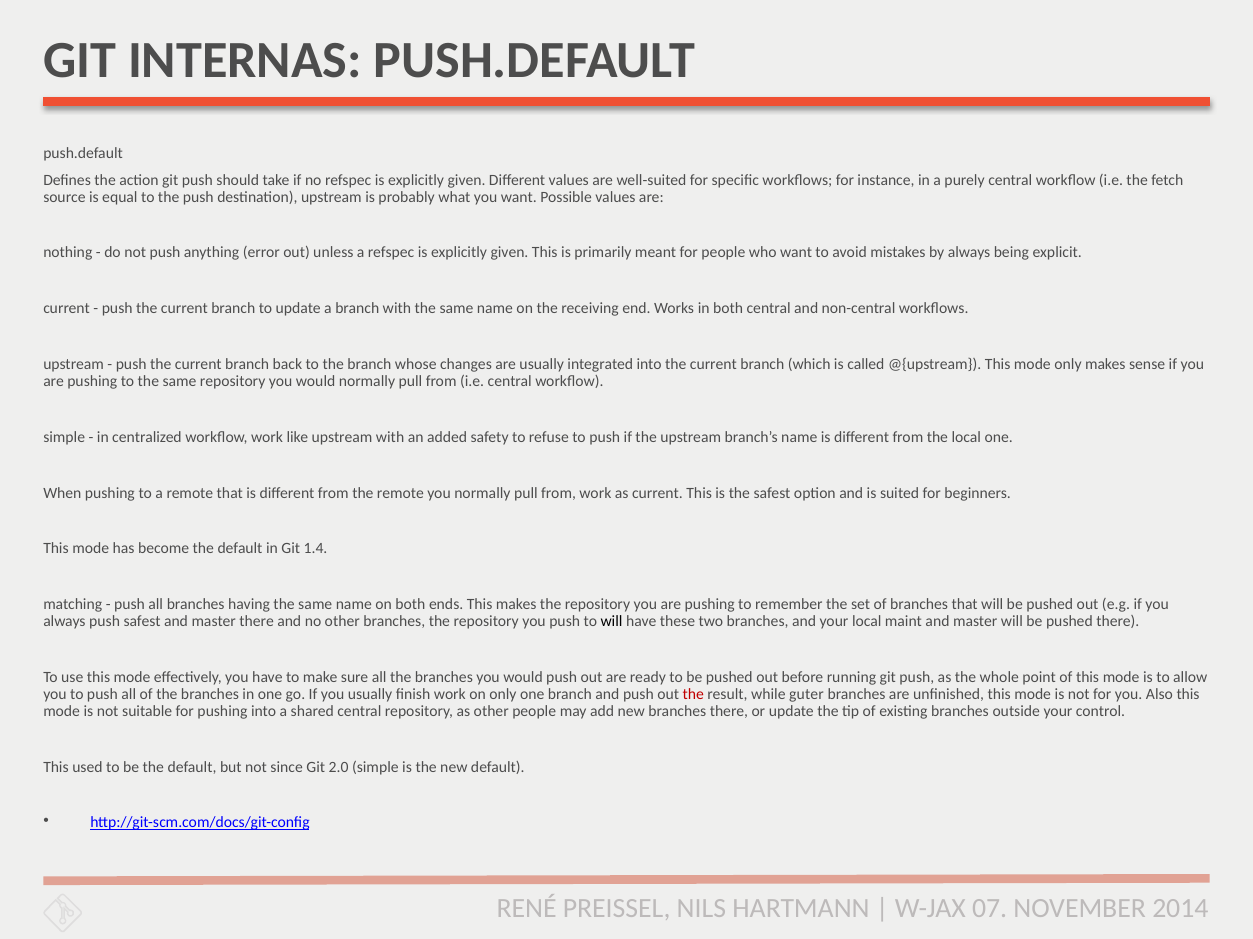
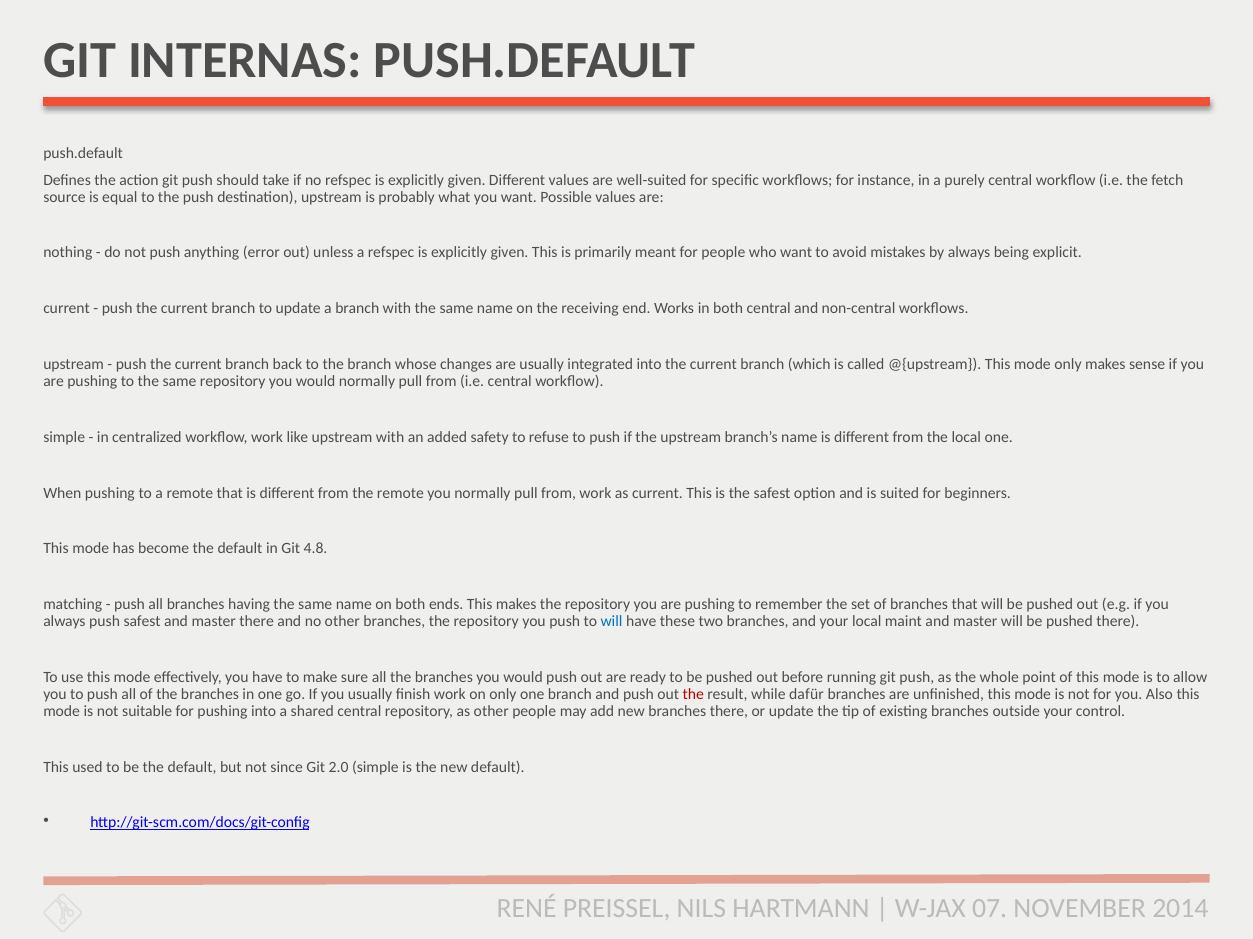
1.4: 1.4 -> 4.8 (316, 549)
will colour: black -> blue (612, 622)
guter: guter -> dafür (807, 695)
